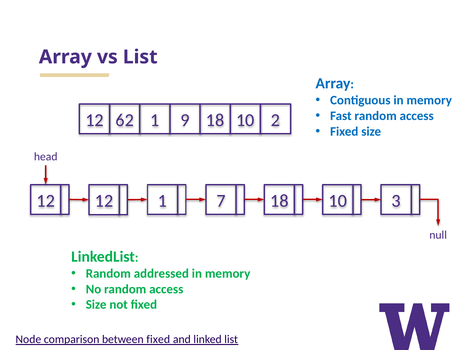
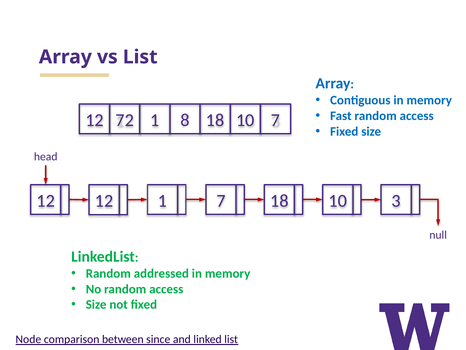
62: 62 -> 72 (125, 120)
9: 9 -> 8 (185, 120)
10 2: 2 -> 7 (275, 120)
between fixed: fixed -> since (158, 339)
